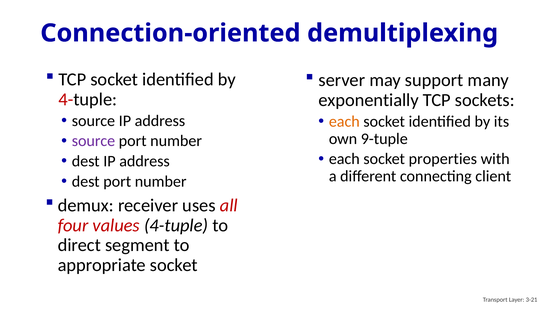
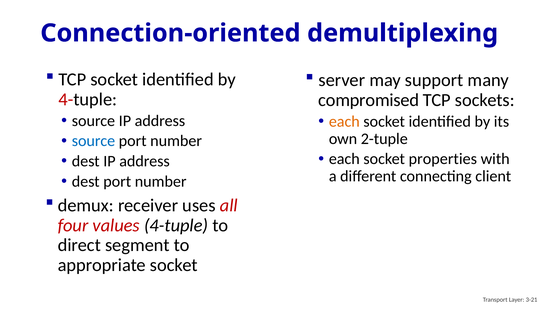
exponentially: exponentially -> compromised (369, 100)
9-tuple: 9-tuple -> 2-tuple (384, 139)
source colour: purple -> blue (93, 141)
